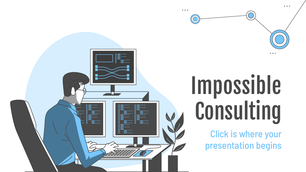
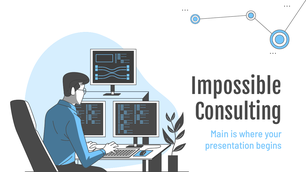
Click: Click -> Main (220, 134)
